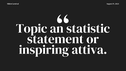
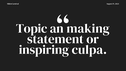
statistic: statistic -> making (88, 28)
attiva: attiva -> culpa (89, 50)
